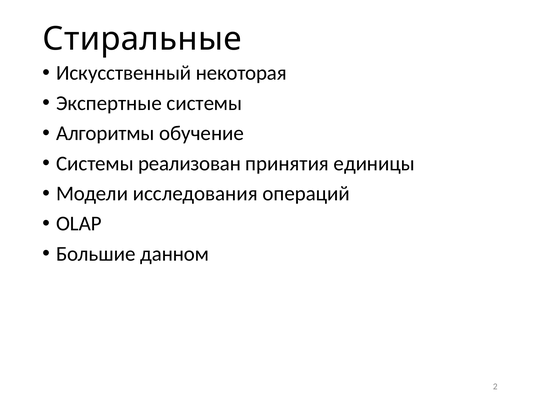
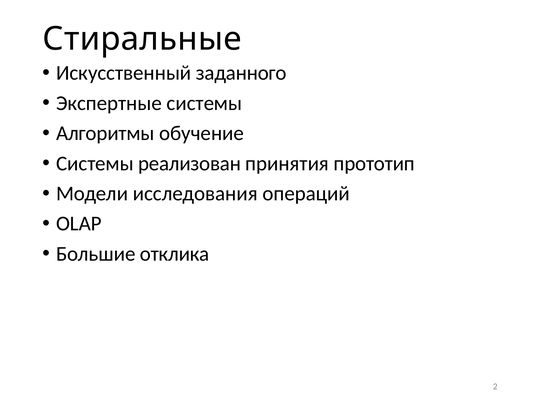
некоторая: некоторая -> заданного (241, 73)
единицы: единицы -> прототип (374, 163)
данном: данном -> отклика (175, 254)
